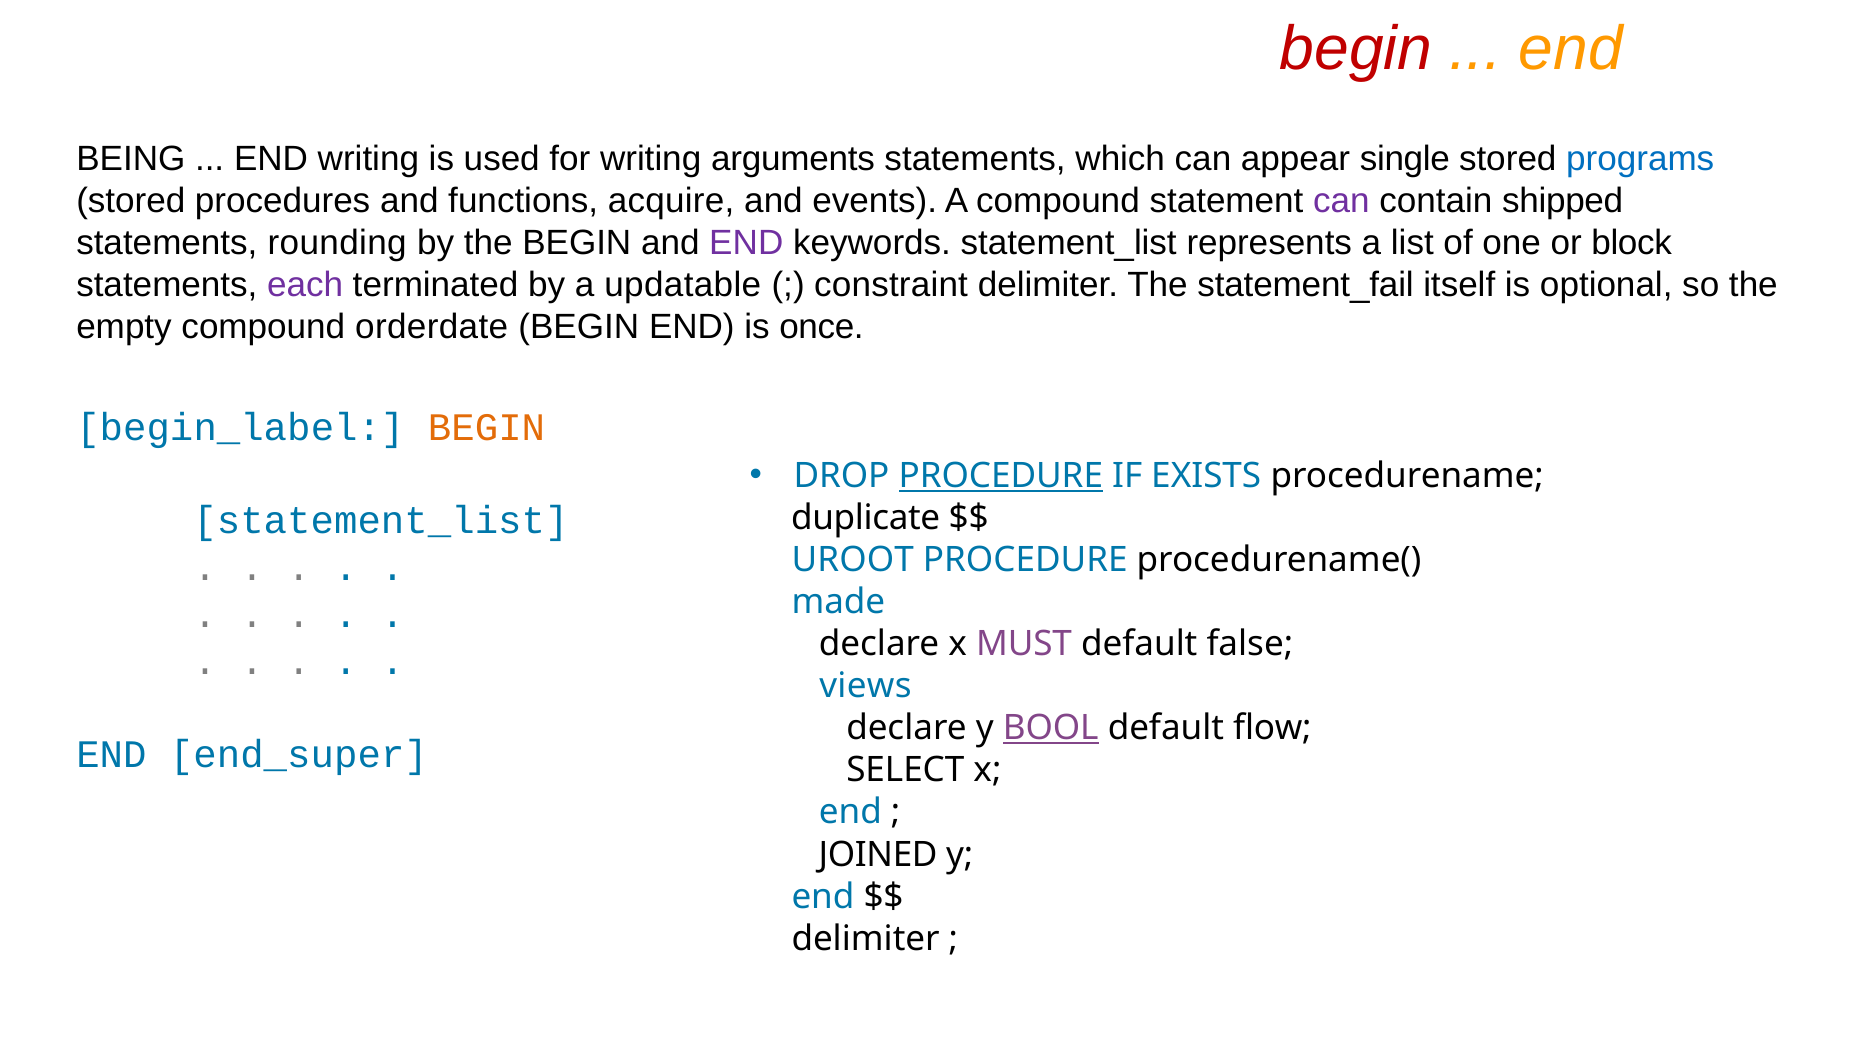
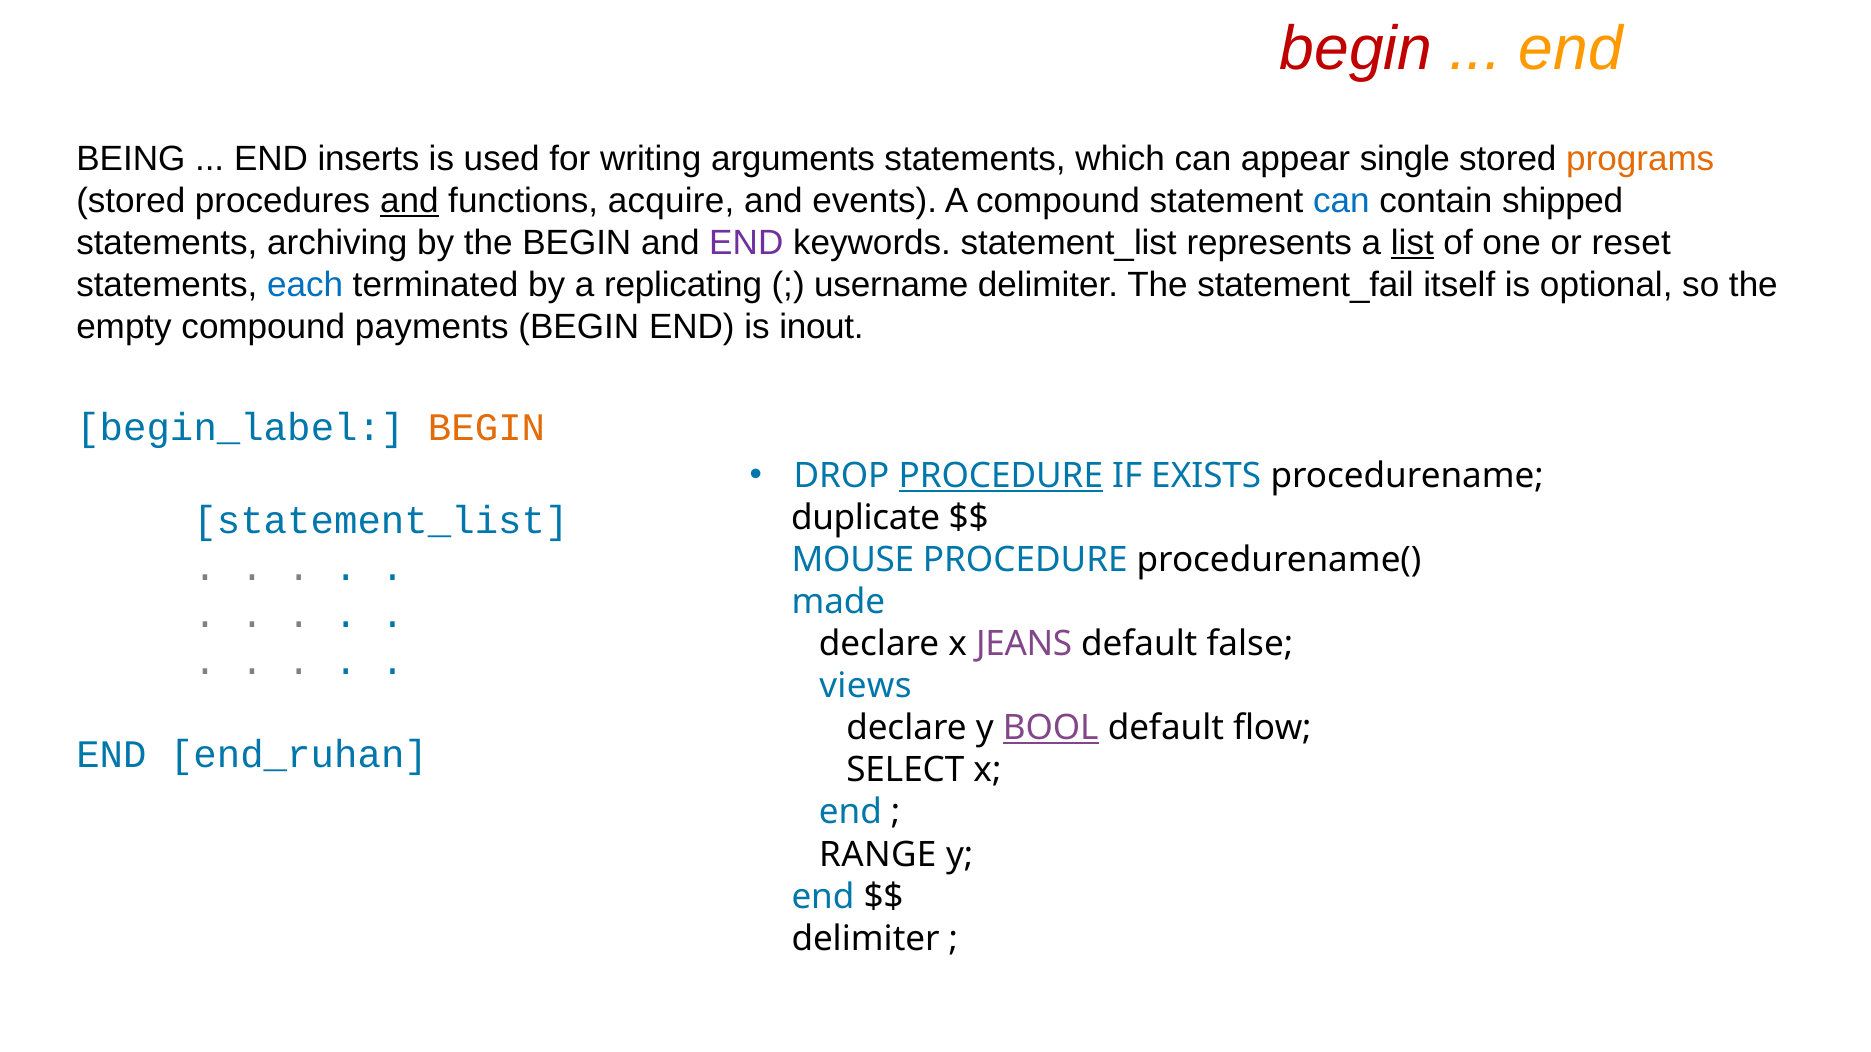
END writing: writing -> inserts (369, 159)
programs colour: blue -> orange (1640, 159)
and underline: none -> present (409, 201)
can colour: purple -> blue (1341, 201)
rounding: rounding -> archiving (337, 243)
list underline: none -> present (1412, 243)
block: block -> reset (1631, 243)
each colour: purple -> blue (305, 285)
updatable: updatable -> replicating (683, 285)
constraint: constraint -> username (891, 285)
orderdate: orderdate -> payments (432, 327)
once: once -> inout (821, 327)
UROOT: UROOT -> MOUSE (853, 560)
MUST: MUST -> JEANS (1024, 644)
end_super: end_super -> end_ruhan (299, 755)
JOINED: JOINED -> RANGE (878, 855)
